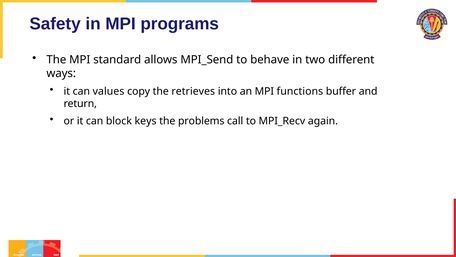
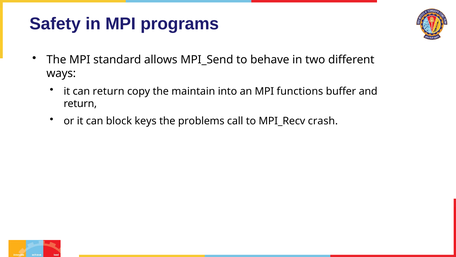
can values: values -> return (109, 91)
retrieves: retrieves -> maintain (193, 91)
again: again -> crash (323, 121)
